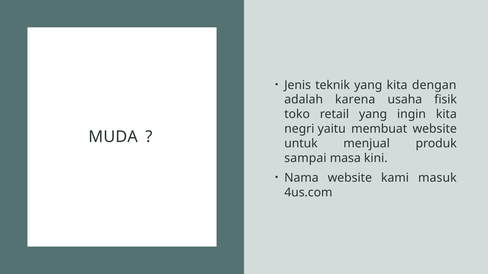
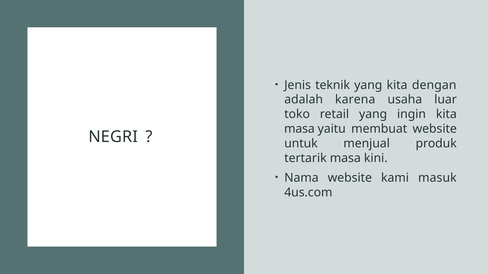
fisik: fisik -> luar (446, 100)
negri: negri -> masa (299, 129)
MUDA: MUDA -> NEGRI (113, 137)
sampai: sampai -> tertarik (305, 158)
